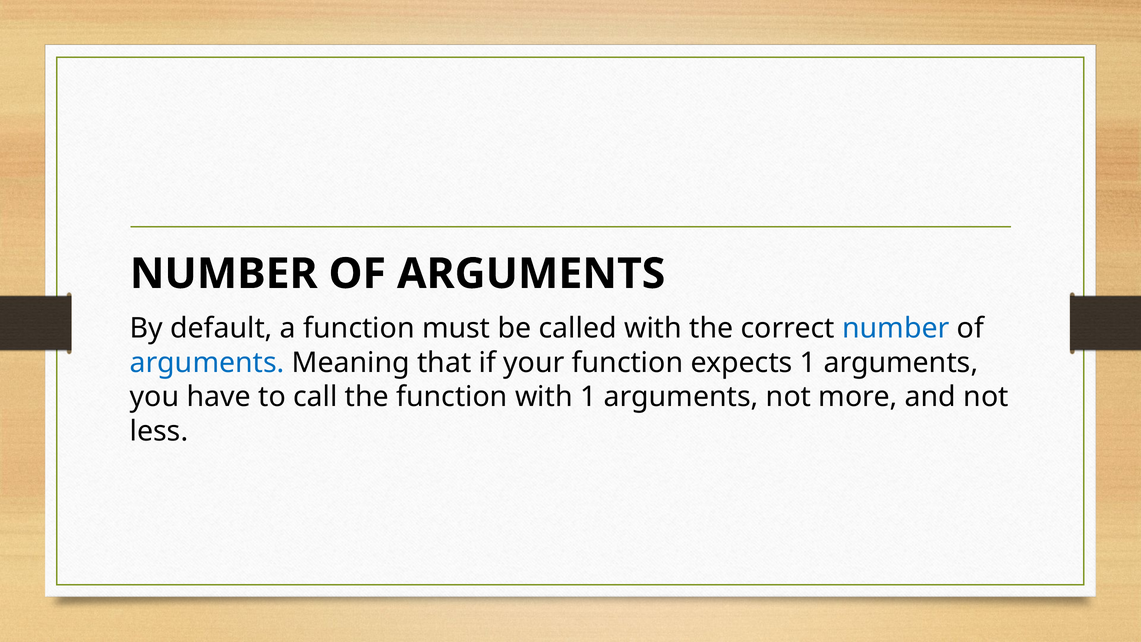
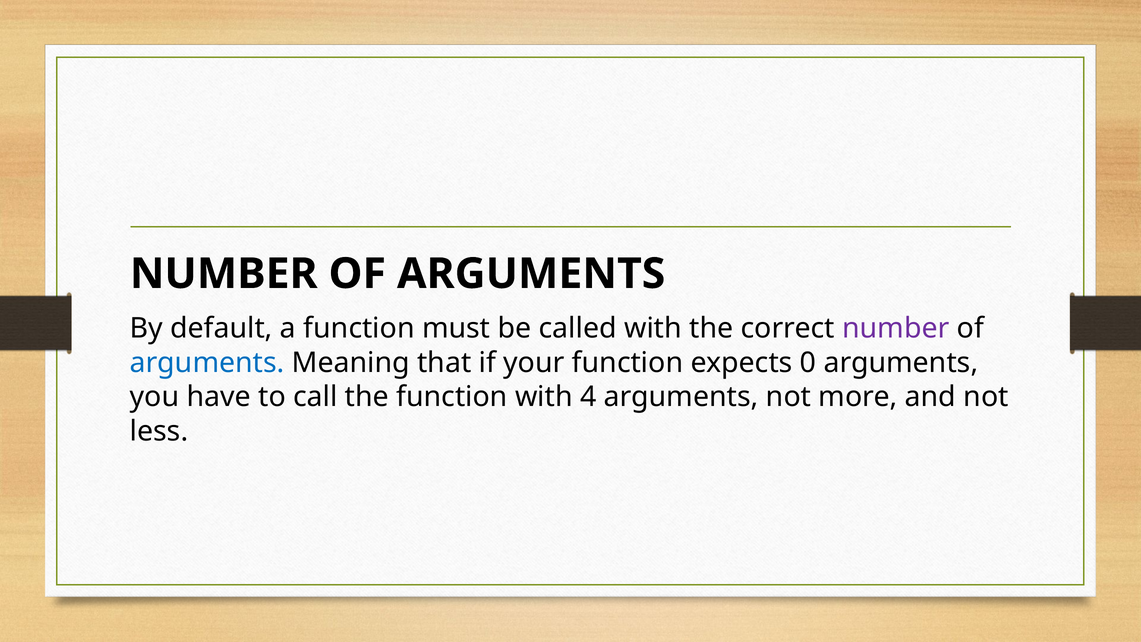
number colour: blue -> purple (896, 328)
expects 1: 1 -> 0 (808, 363)
with 1: 1 -> 4 (588, 397)
